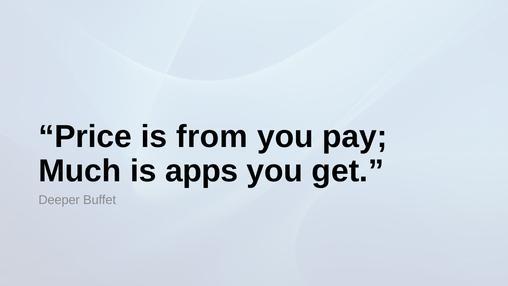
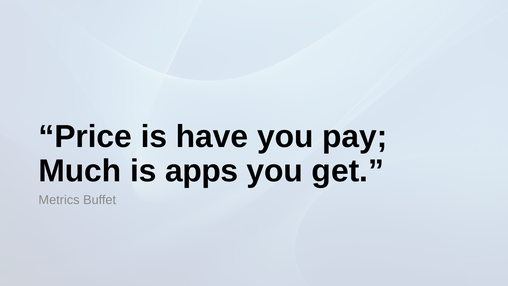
from: from -> have (212, 137)
Deeper: Deeper -> Metrics (59, 200)
